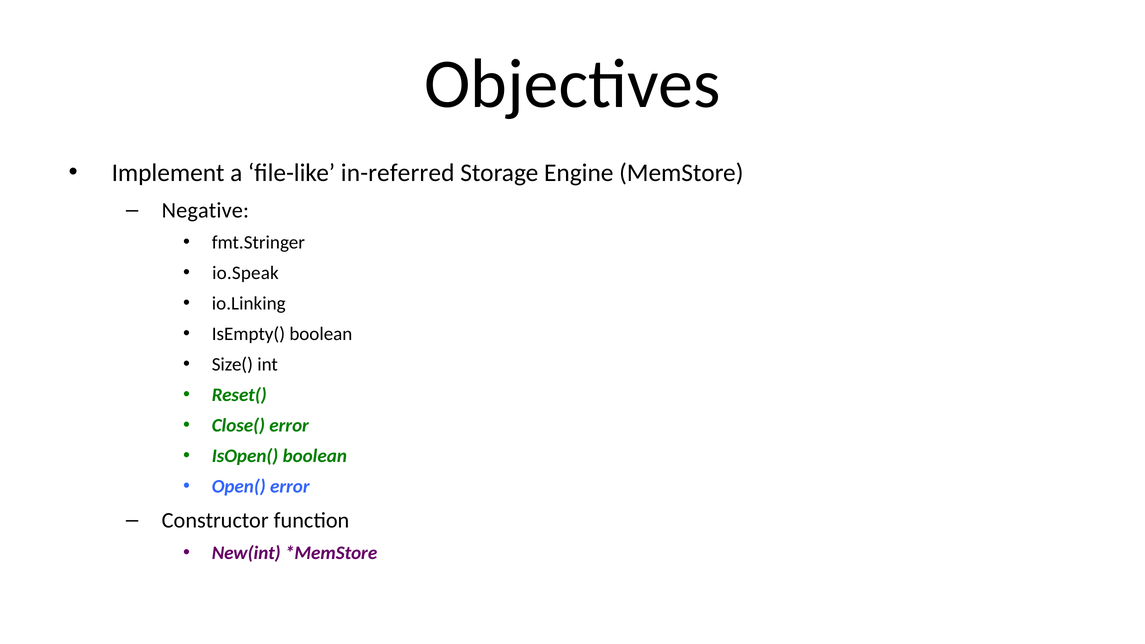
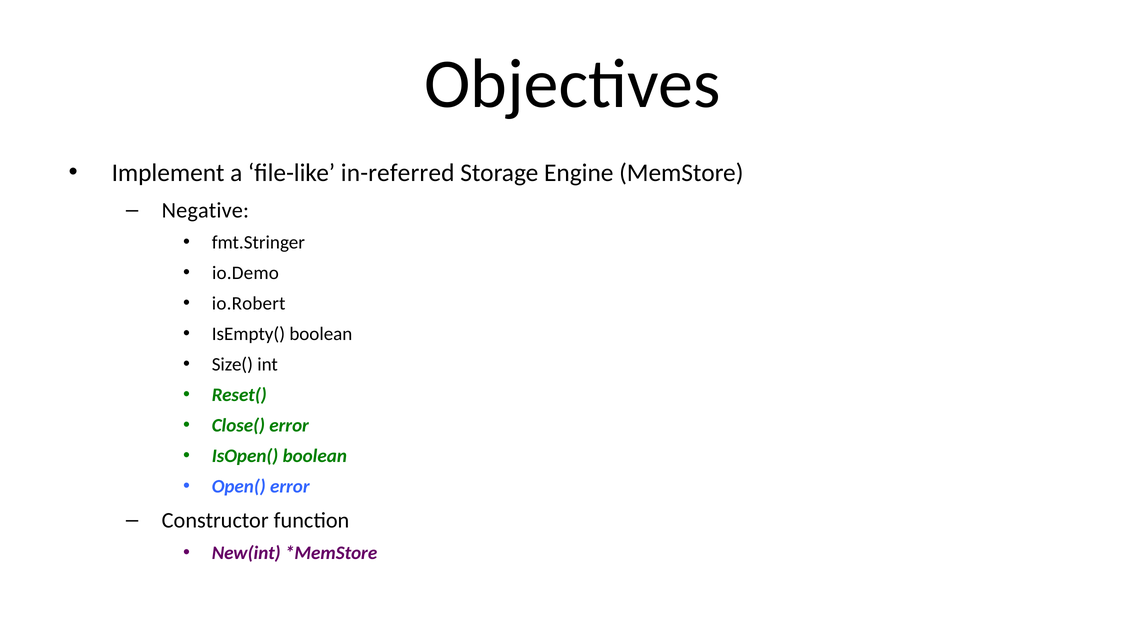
io.Speak: io.Speak -> io.Demo (245, 273)
io.Linking: io.Linking -> io.Robert (249, 304)
